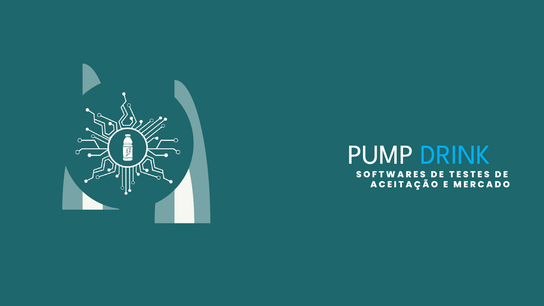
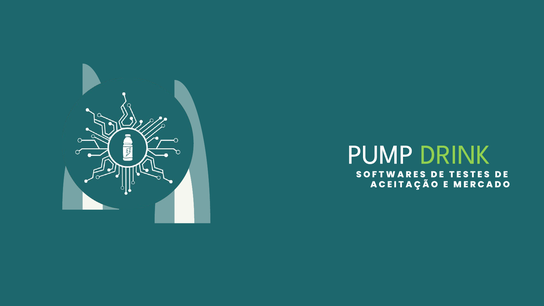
DRINK colour: light blue -> light green (455, 155)
